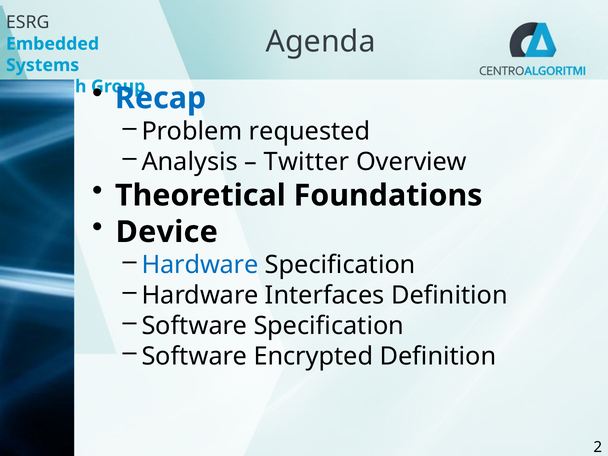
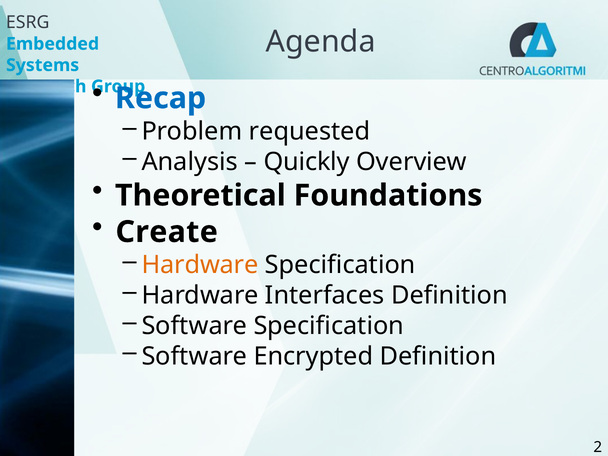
Twitter: Twitter -> Quickly (307, 162)
Device: Device -> Create (167, 232)
Hardware colour: blue -> orange (200, 265)
